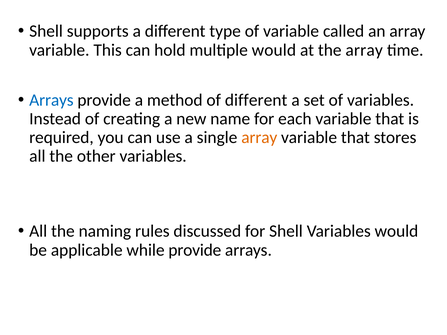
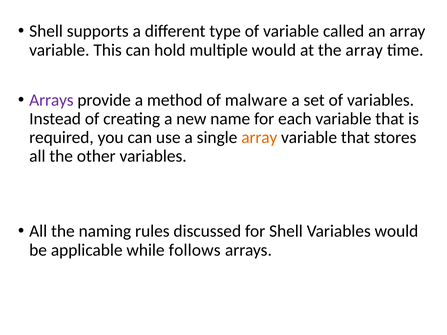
Arrays colour: blue -> purple (51, 100)
of different: different -> malware (256, 100)
while provide: provide -> follows (195, 250)
